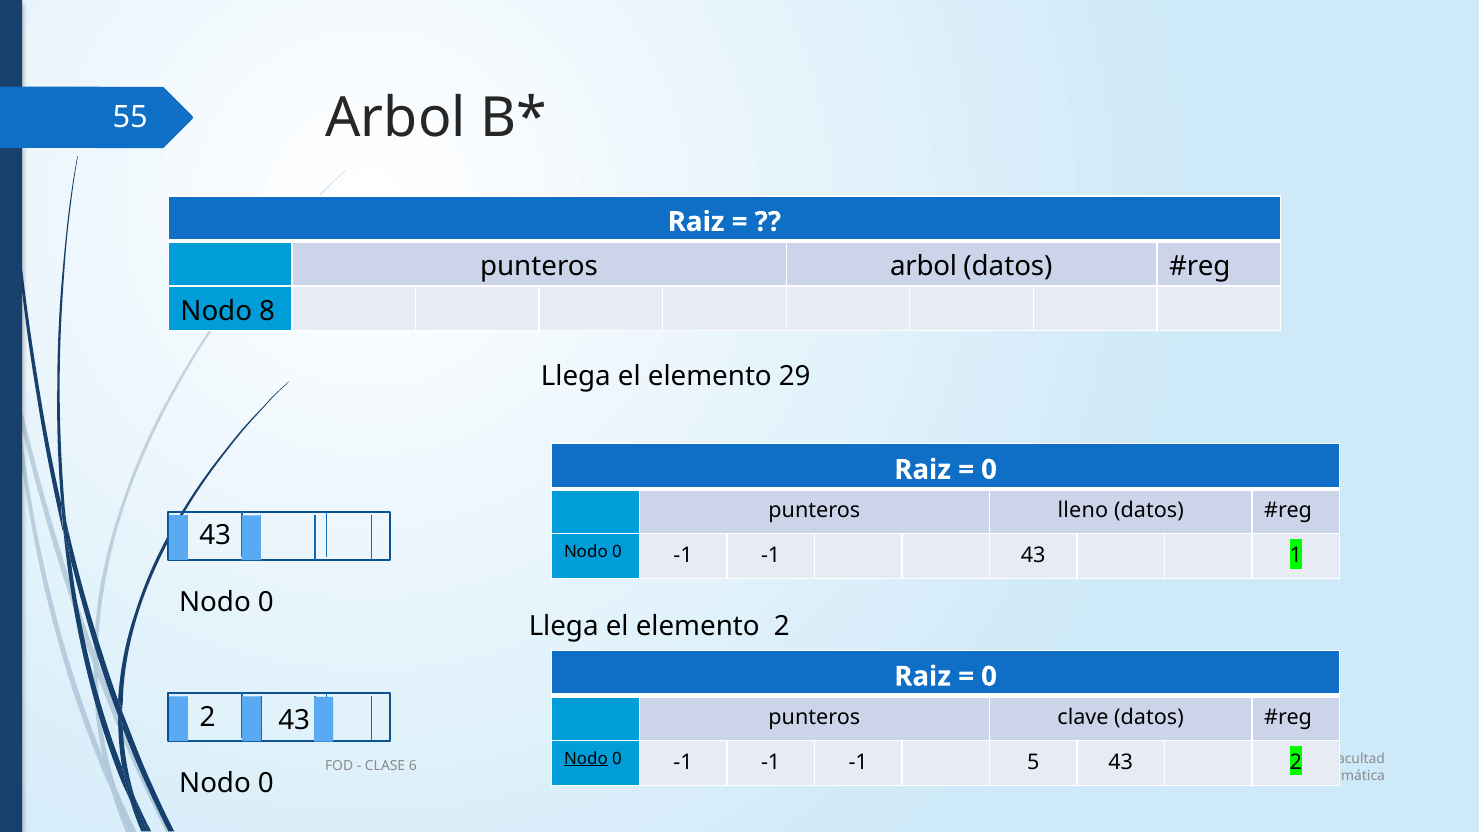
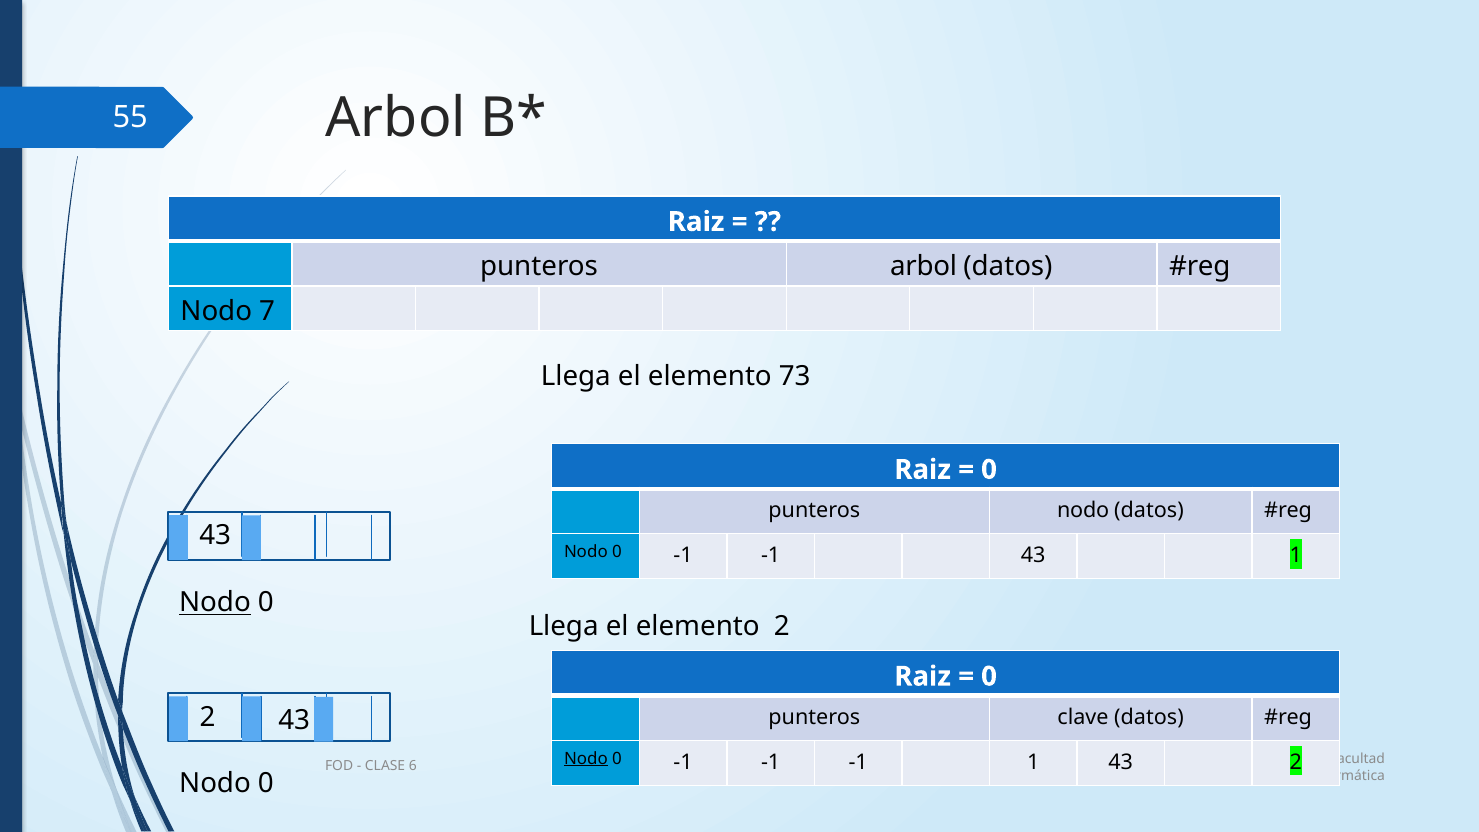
8: 8 -> 7 (267, 312)
29: 29 -> 73 (795, 377)
punteros lleno: lleno -> nodo (1083, 510)
Nodo underline: none -> present (215, 603)
-1 5: 5 -> 1 (1033, 762)
